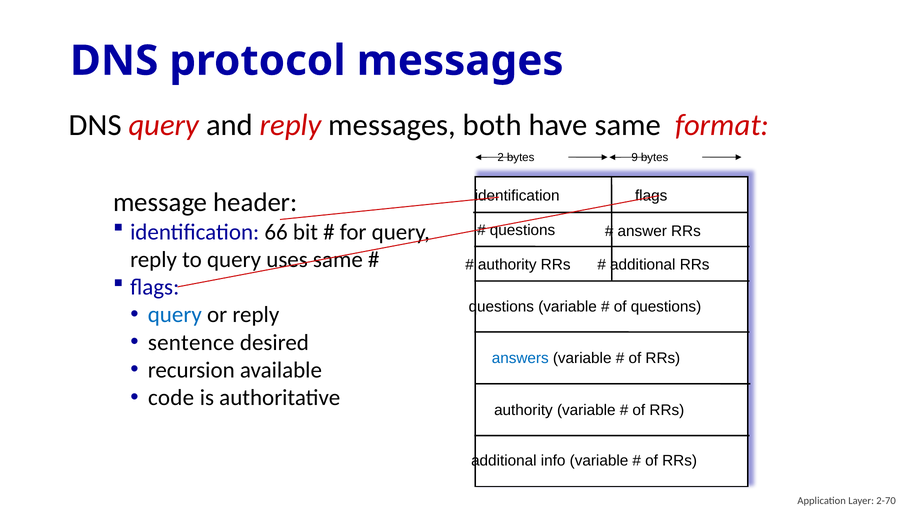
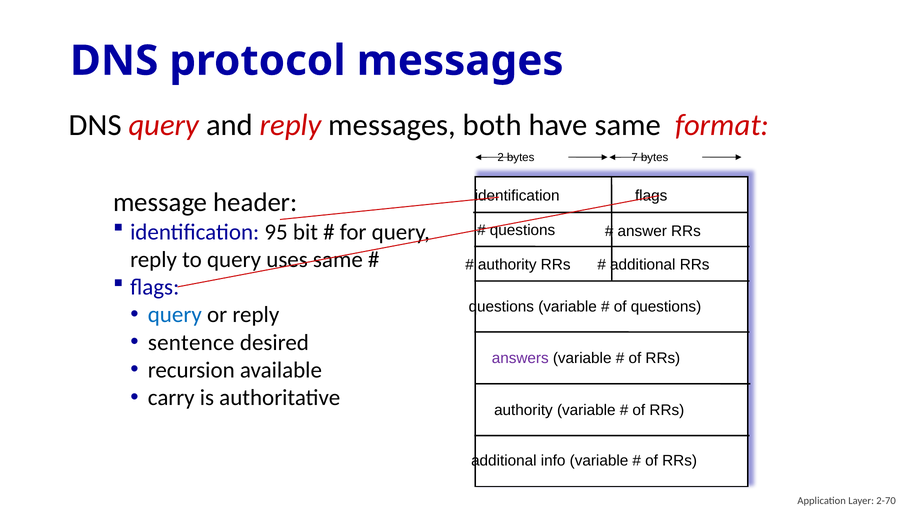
9: 9 -> 7 (635, 157)
66: 66 -> 95 (276, 232)
answers colour: blue -> purple (520, 358)
code: code -> carry (171, 397)
